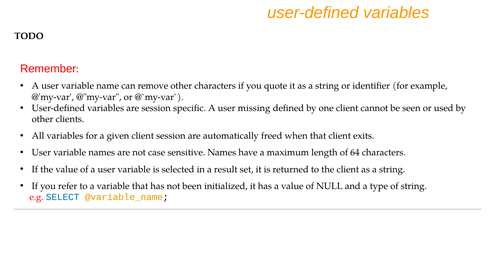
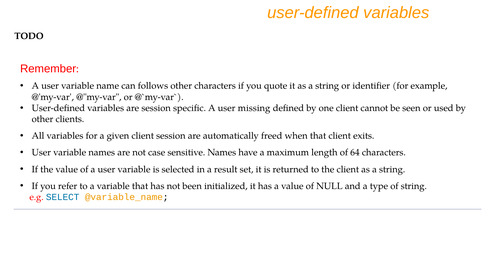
remove: remove -> follows (153, 86)
